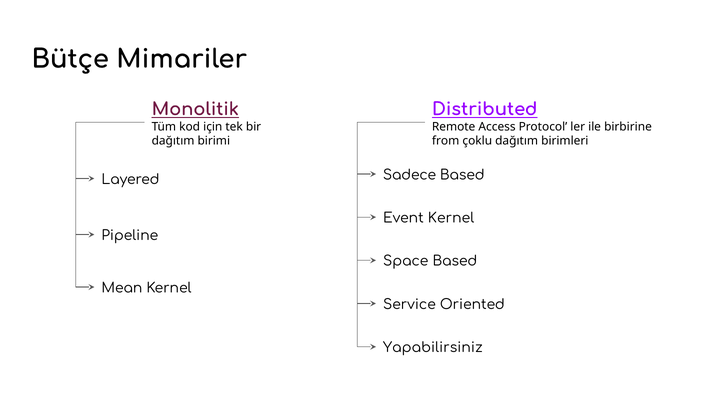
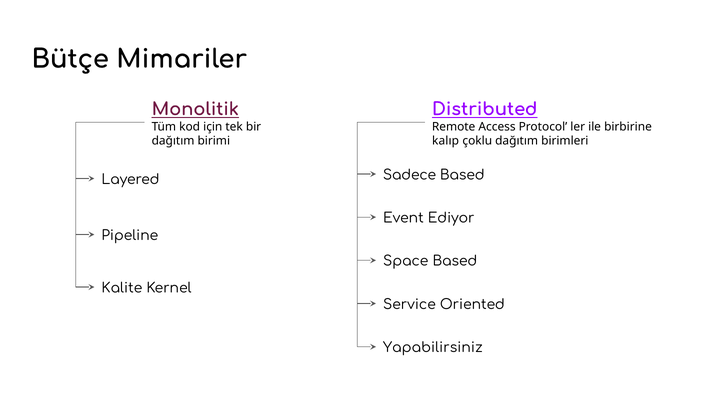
from: from -> kalıp (446, 141)
Event Kernel: Kernel -> Ediyor (451, 218)
Mean: Mean -> Kalite (122, 288)
